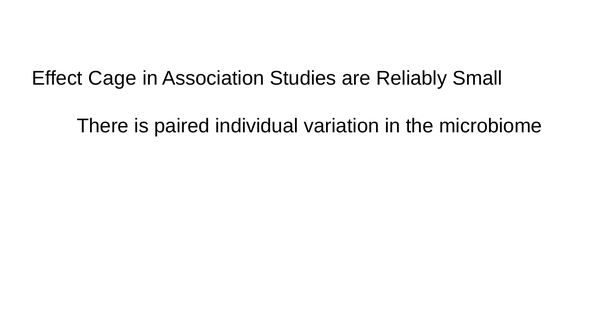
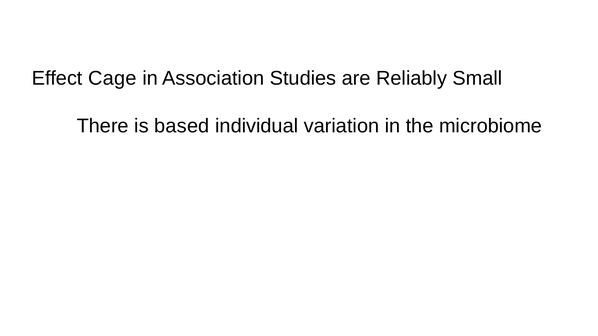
paired: paired -> based (182, 126)
